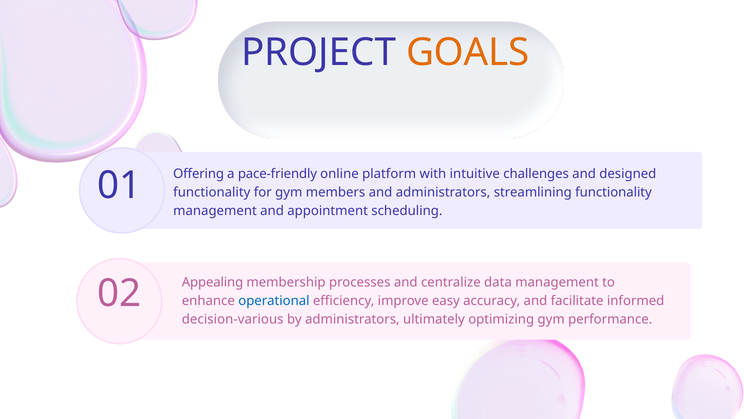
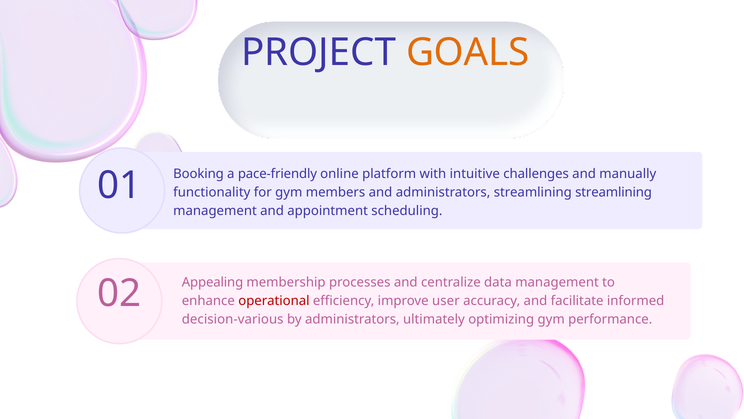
Offering: Offering -> Booking (199, 174)
designed: designed -> manually (628, 174)
streamlining functionality: functionality -> streamlining (614, 192)
operational colour: blue -> red (274, 301)
easy: easy -> user (446, 301)
